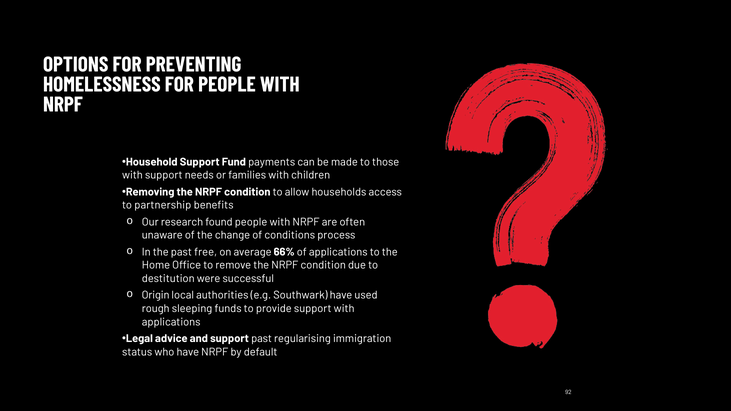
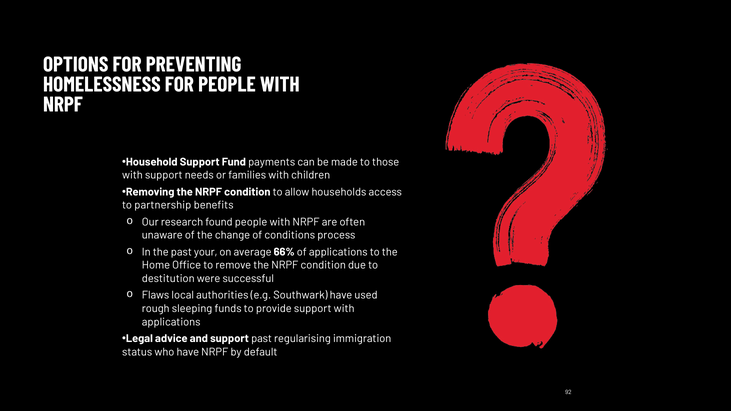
free: free -> your (206, 252)
Origin: Origin -> Flaws (156, 295)
